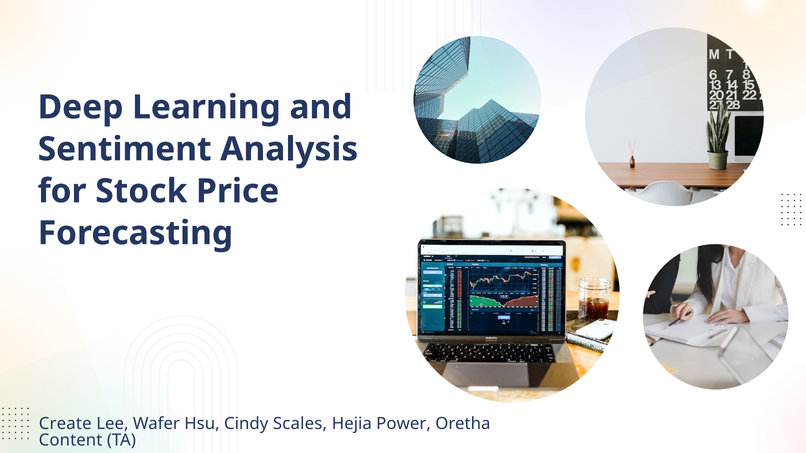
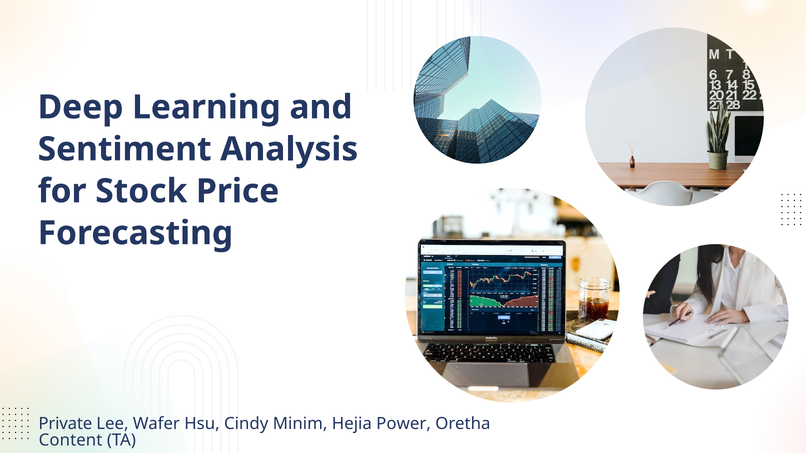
Create: Create -> Private (65, 424)
Scales: Scales -> Minim (300, 424)
